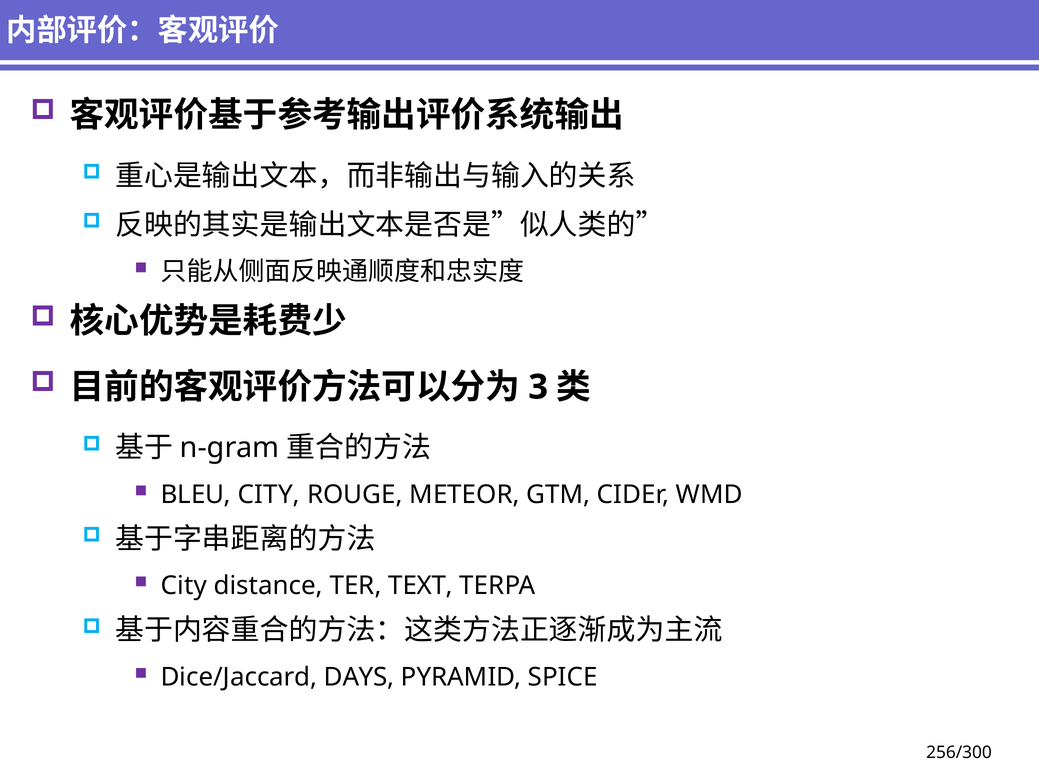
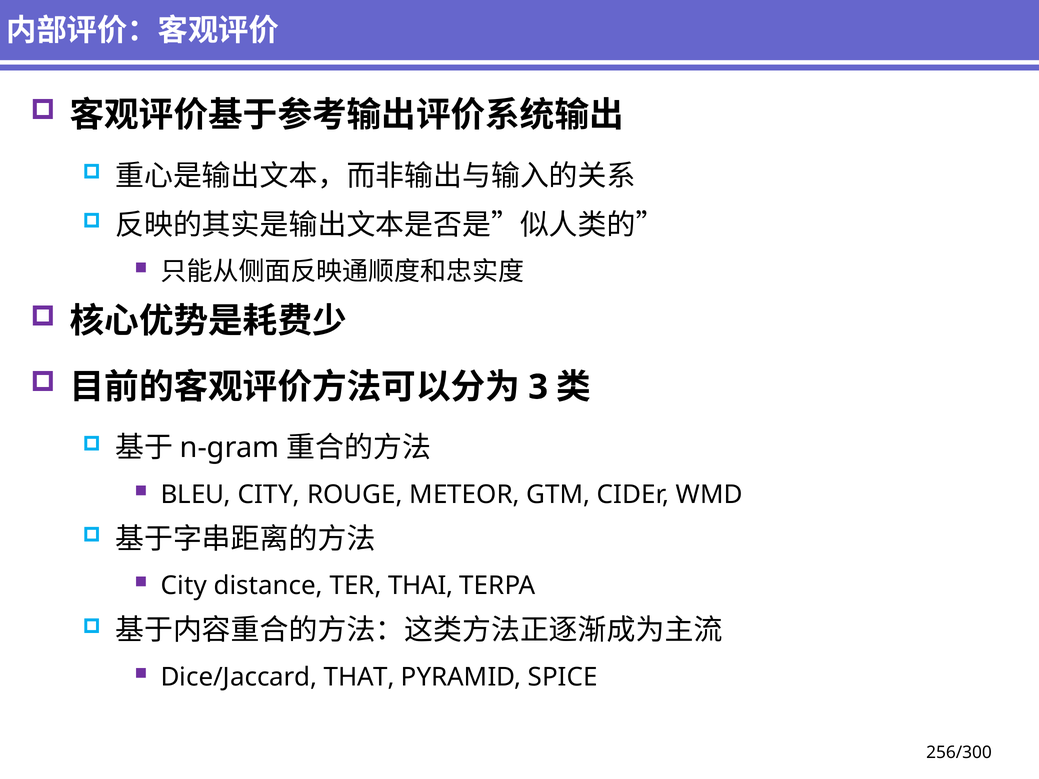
TEXT: TEXT -> THAI (421, 586)
DAYS: DAYS -> THAT (359, 677)
